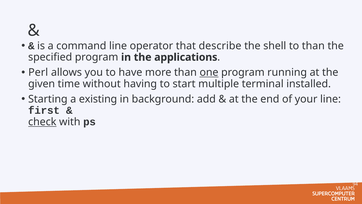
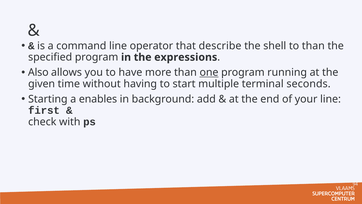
applications: applications -> expressions (186, 57)
Perl: Perl -> Also (38, 72)
installed: installed -> seconds (309, 84)
existing: existing -> enables (98, 99)
check underline: present -> none (42, 122)
